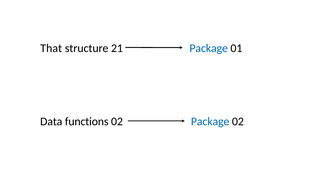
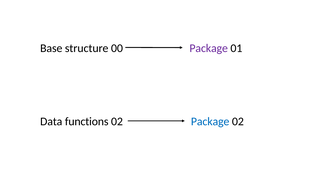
That: That -> Base (51, 48)
21: 21 -> 00 (117, 48)
Package colour: blue -> purple (209, 48)
